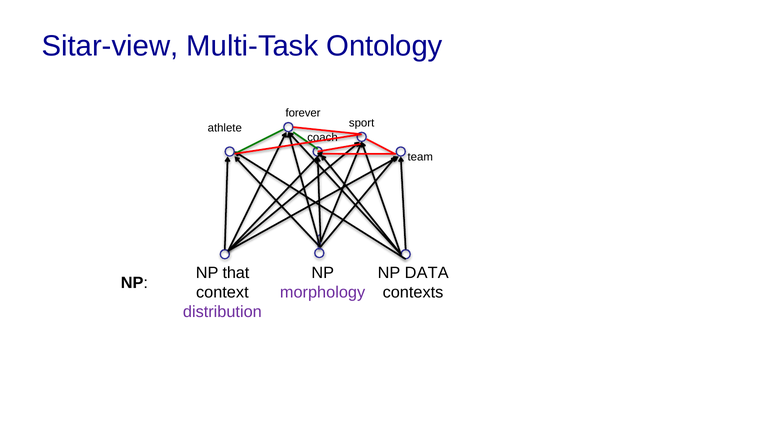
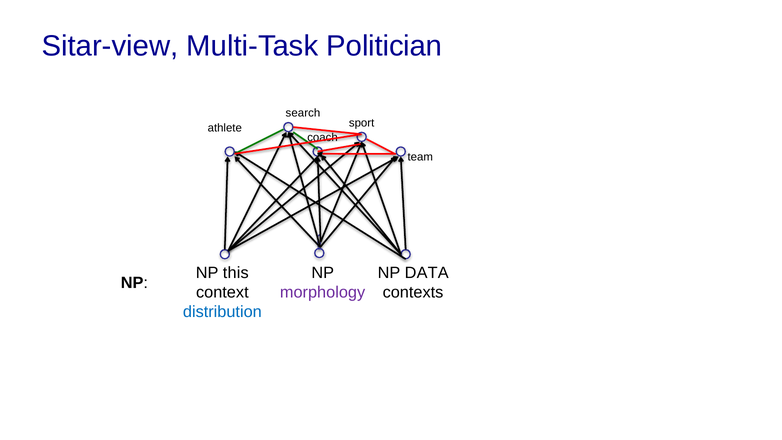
Ontology: Ontology -> Politician (384, 46)
forever: forever -> search (303, 113)
that: that -> this (236, 273)
distribution colour: purple -> blue (222, 312)
